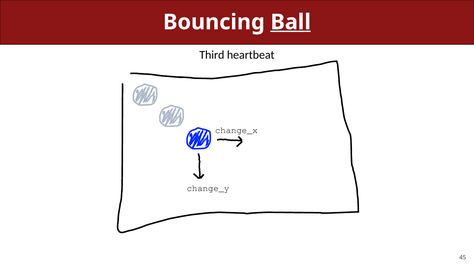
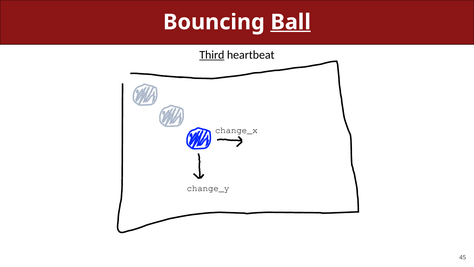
Third underline: none -> present (212, 55)
